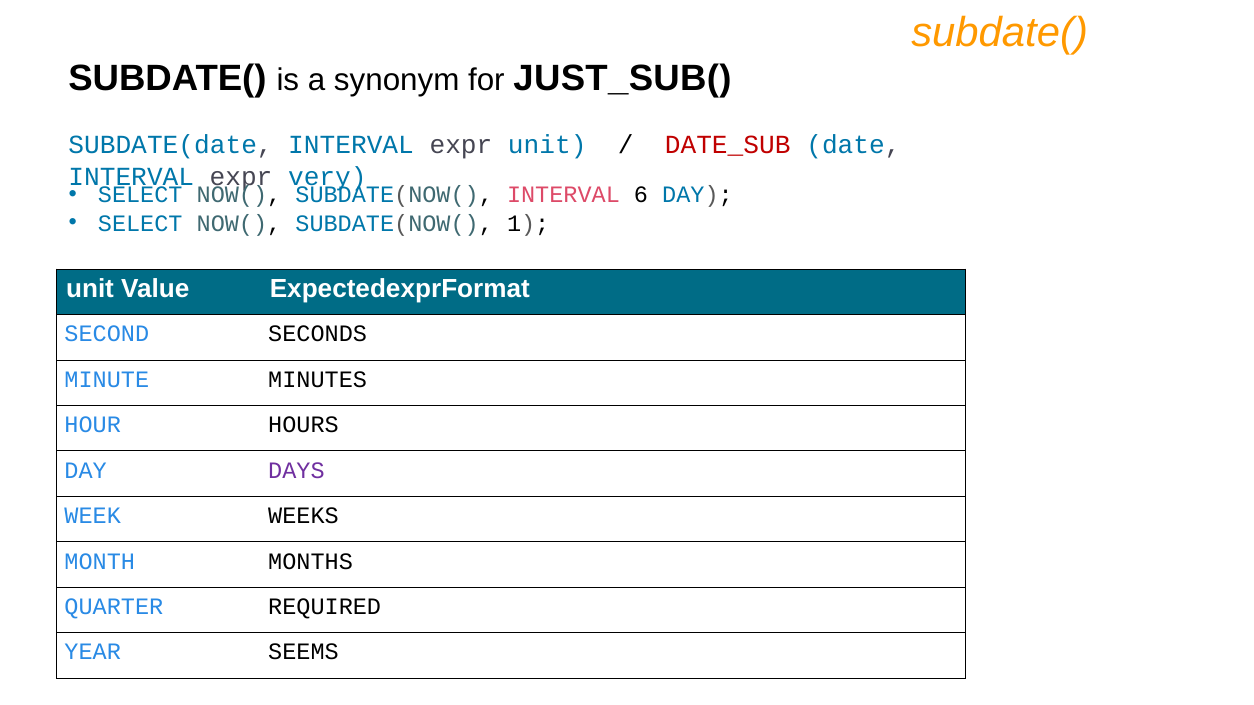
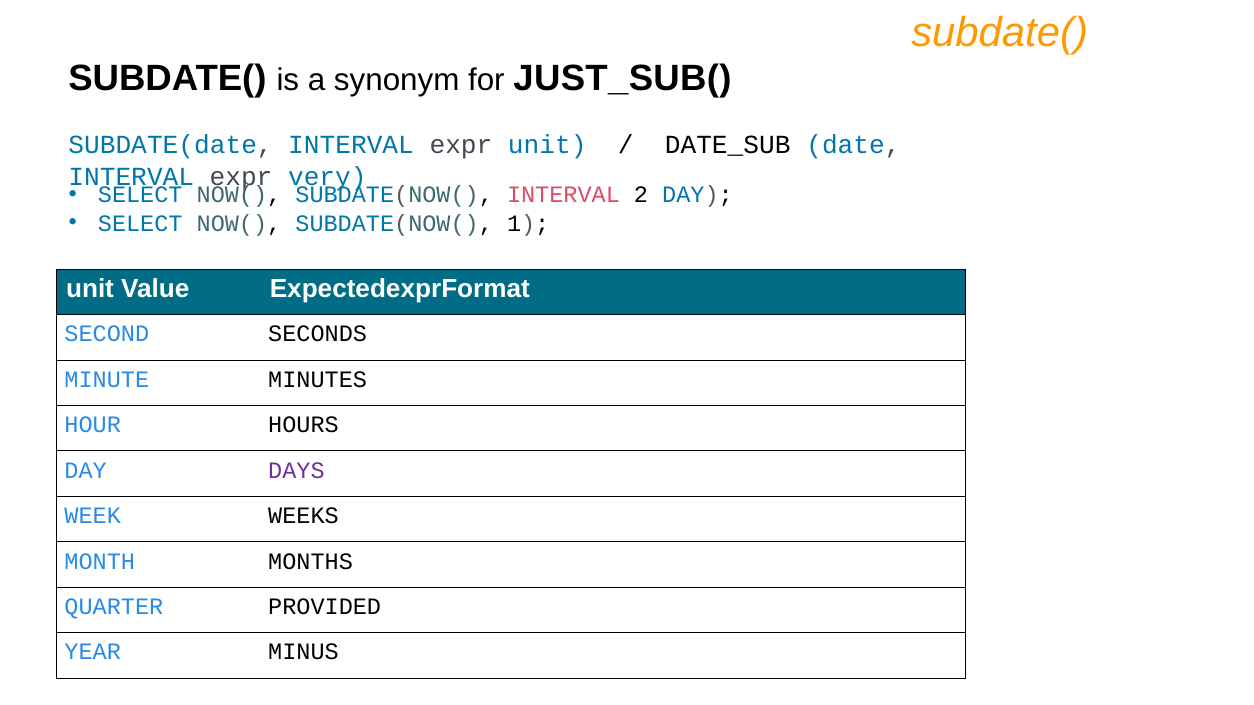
DATE_SUB colour: red -> black (728, 145)
6: 6 -> 2 (641, 195)
REQUIRED: REQUIRED -> PROVIDED (325, 607)
SEEMS: SEEMS -> MINUS (303, 653)
